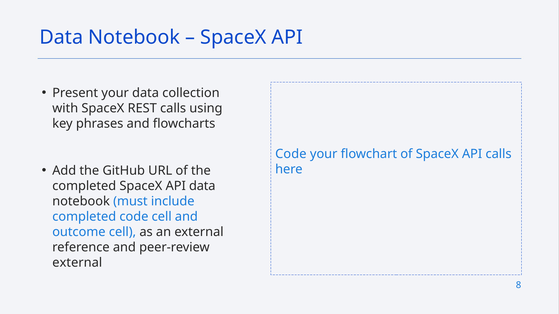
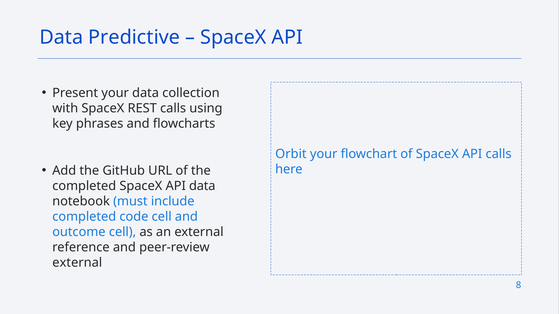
Notebook: Notebook -> Predictive (134, 37)
Code: Code -> Orbit (291, 154)
